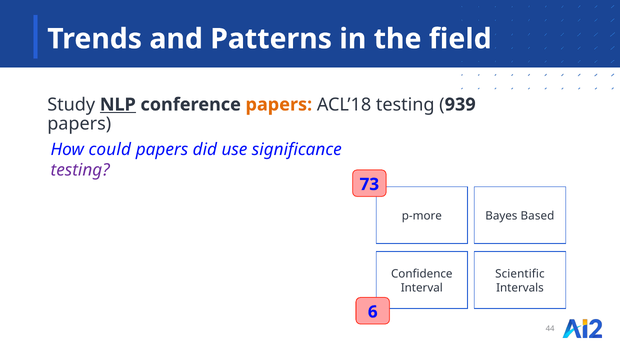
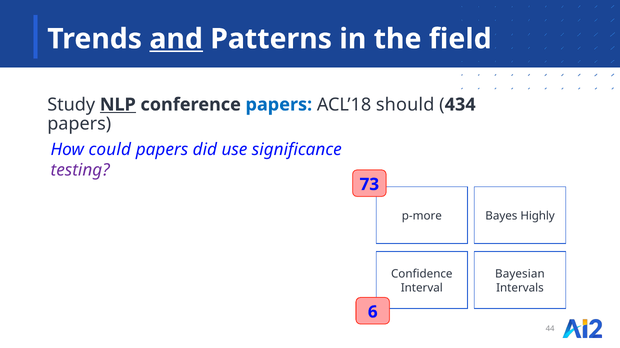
and underline: none -> present (176, 39)
papers colour: orange -> blue (279, 105)
ACL’18 testing: testing -> should (405, 105)
939: 939 -> 434 (460, 105)
Based: Based -> Highly (538, 216)
Scientific: Scientific -> Bayesian (520, 274)
